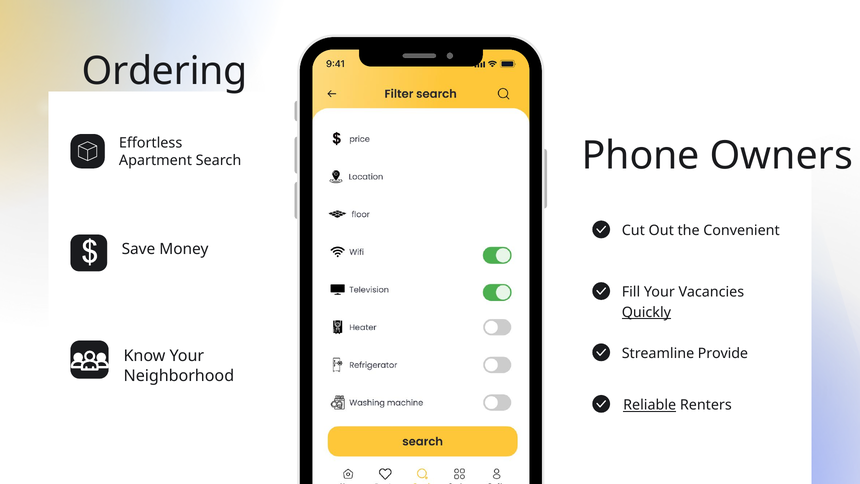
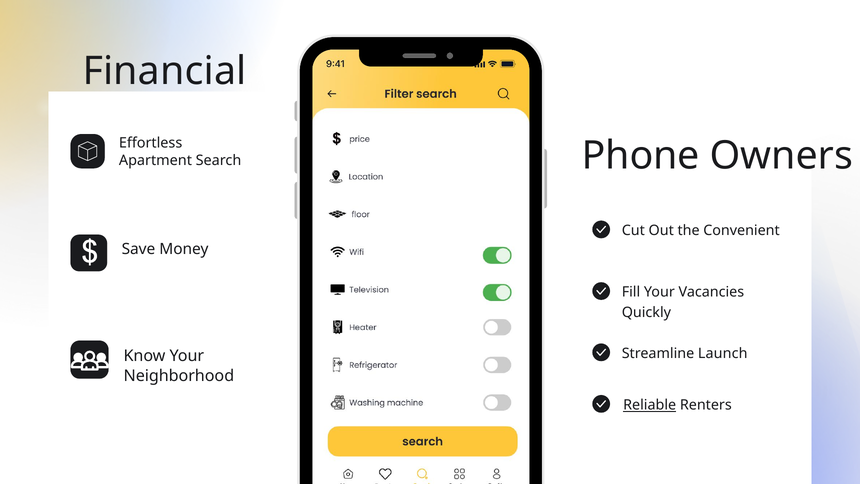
Ordering: Ordering -> Financial (164, 71)
Quickly underline: present -> none (646, 312)
Provide: Provide -> Launch (723, 353)
